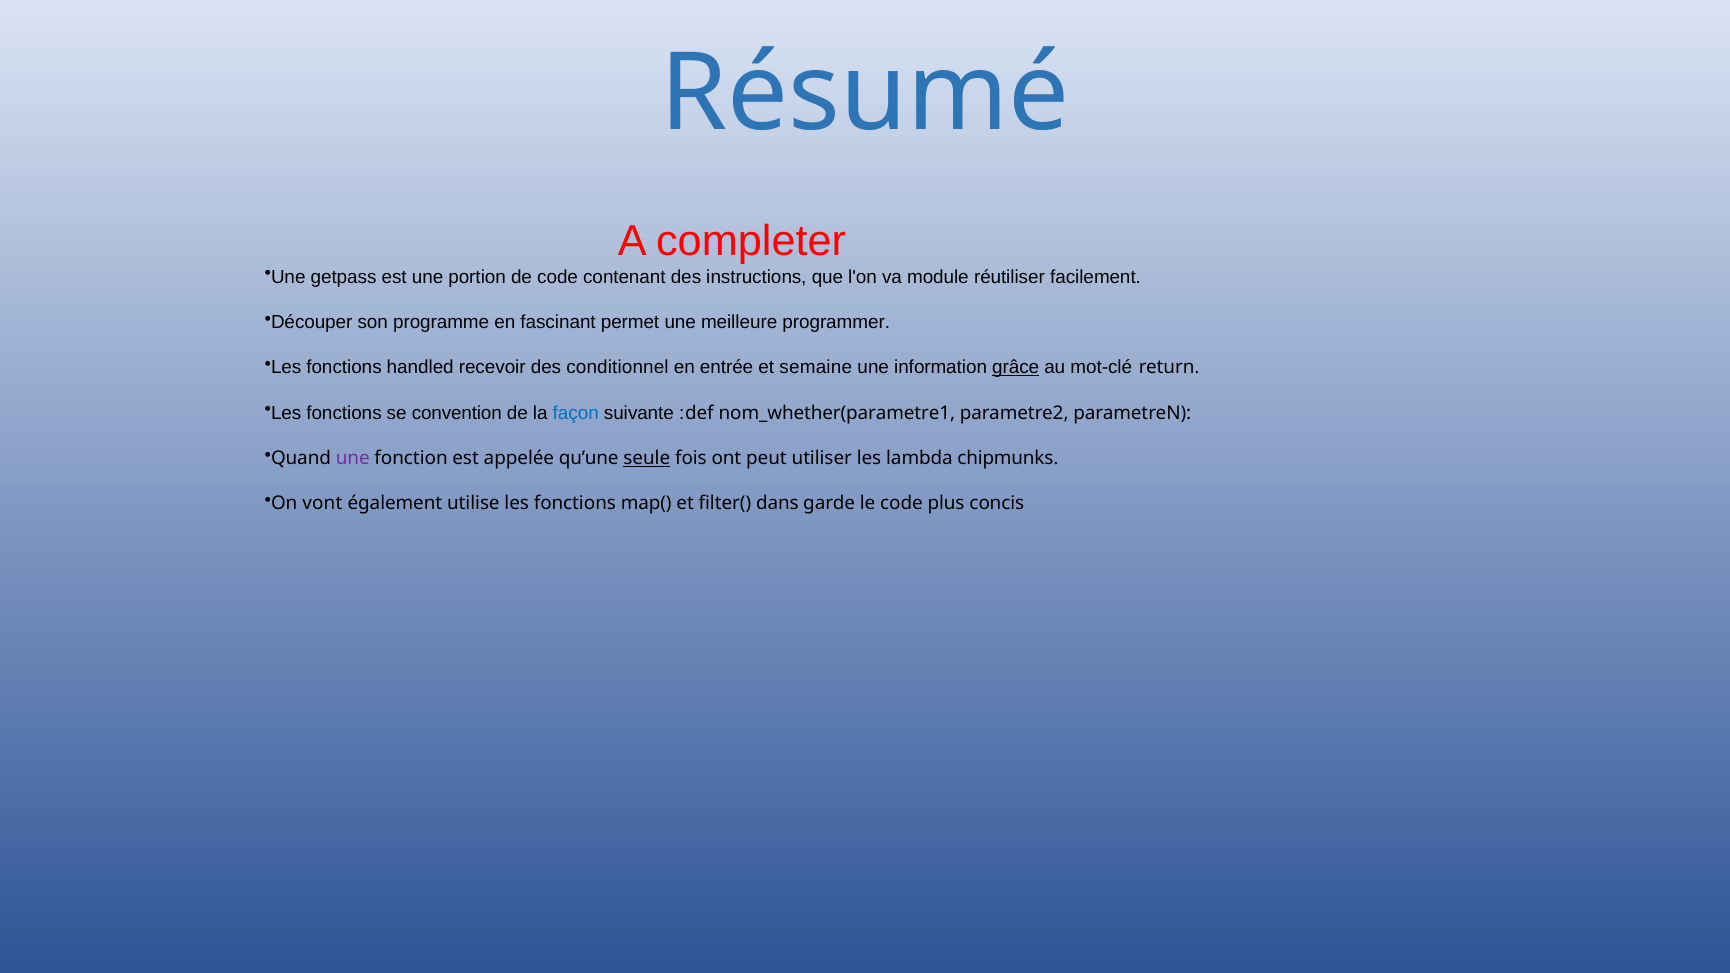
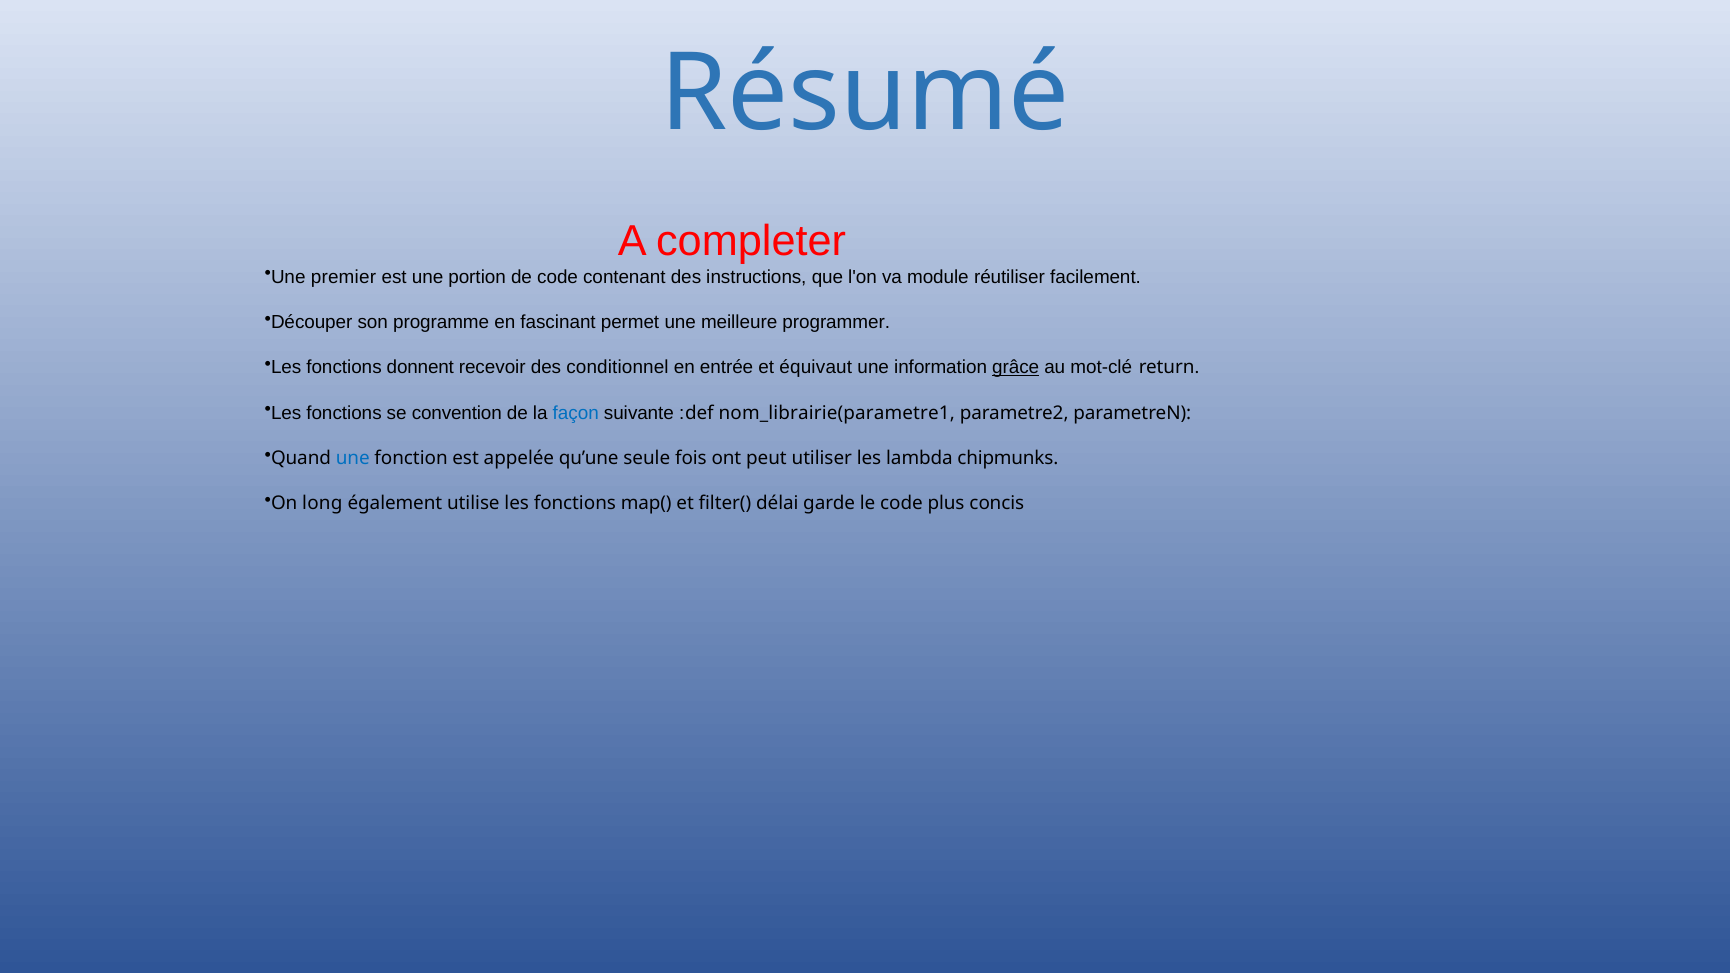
getpass: getpass -> premier (343, 277)
handled: handled -> donnent (420, 368)
semaine: semaine -> équivaut (816, 368)
nom_whether(parametre1: nom_whether(parametre1 -> nom_librairie(parametre1 (837, 413)
une colour: purple -> blue (353, 458)
seule underline: present -> none (647, 458)
vont: vont -> long (322, 504)
dans: dans -> délai (777, 504)
